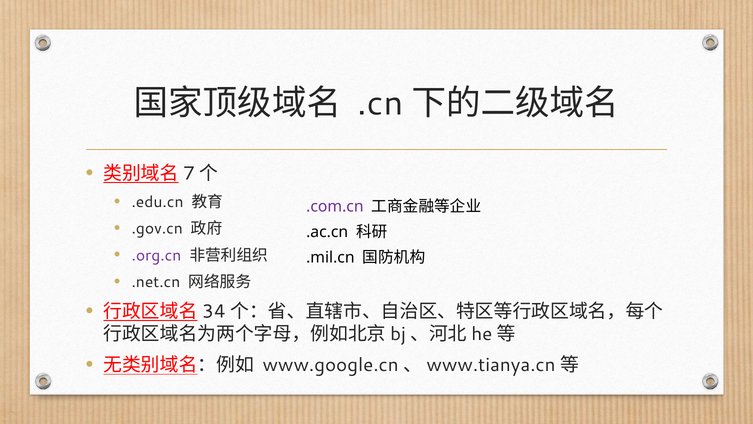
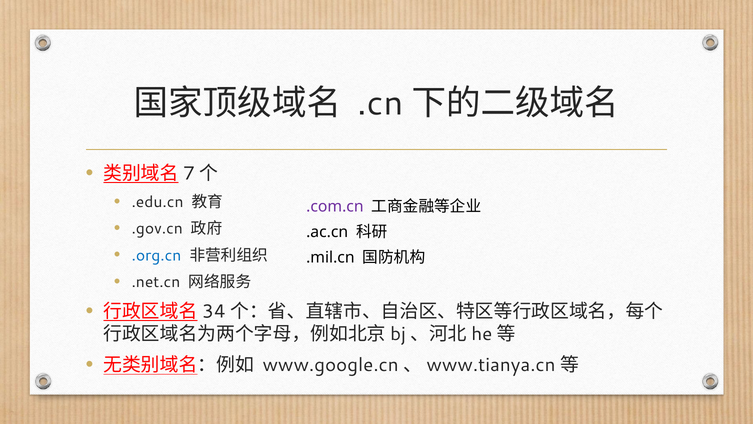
.org.cn colour: purple -> blue (156, 255)
